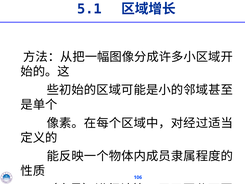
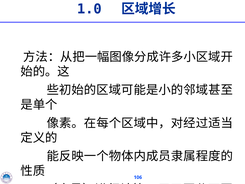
5.1: 5.1 -> 1.0 (89, 9)
